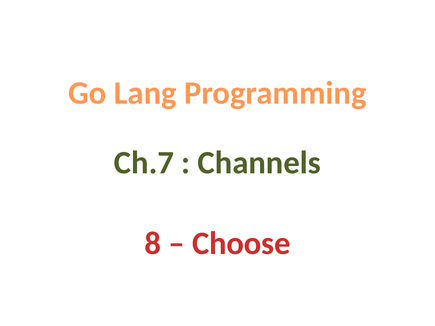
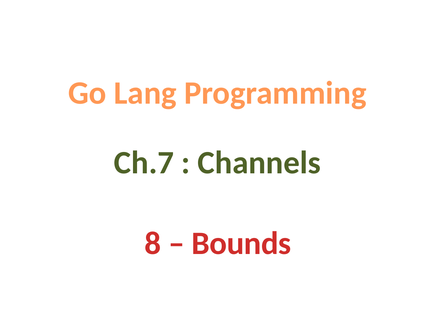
Choose: Choose -> Bounds (241, 244)
